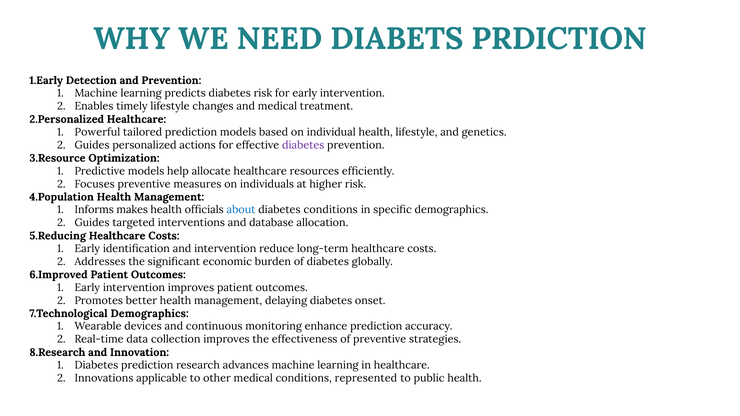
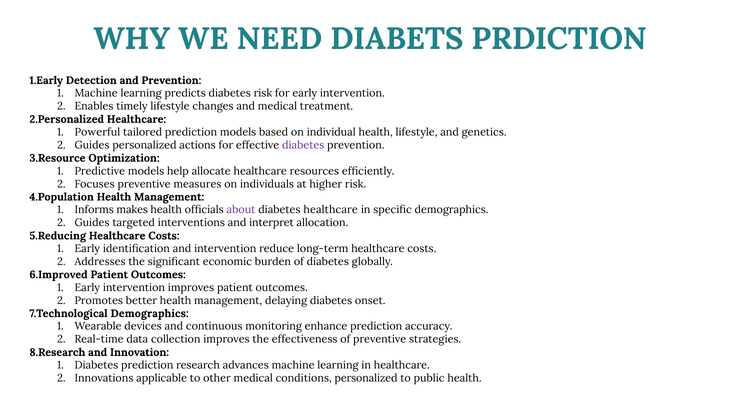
about colour: blue -> purple (241, 210)
diabetes conditions: conditions -> healthcare (331, 210)
database: database -> interpret (271, 223)
conditions represented: represented -> personalized (366, 378)
